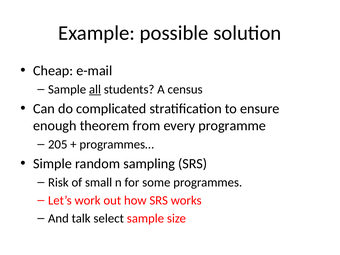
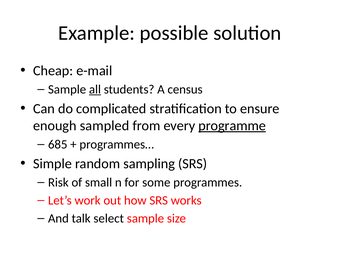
theorem: theorem -> sampled (105, 126)
programme underline: none -> present (232, 126)
205: 205 -> 685 (58, 144)
